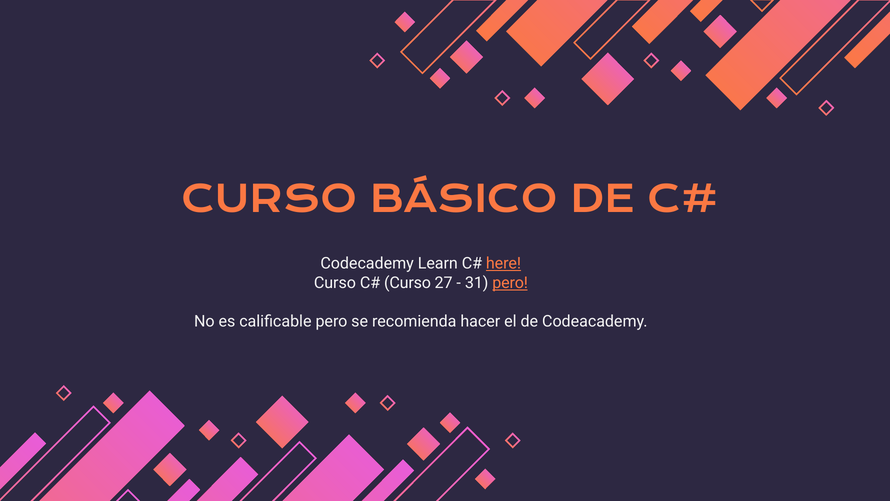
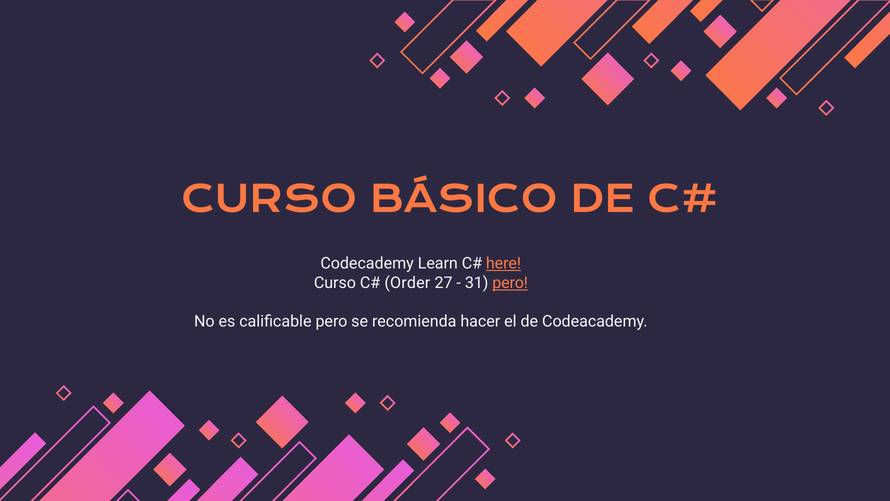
Curso: Curso -> Order (407, 283)
